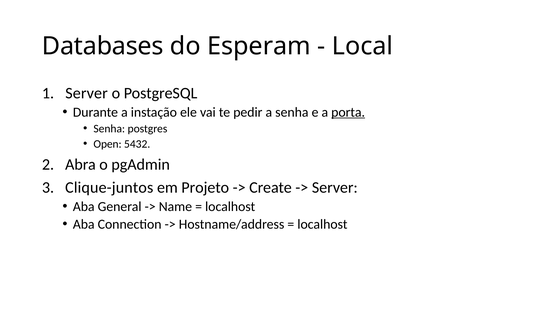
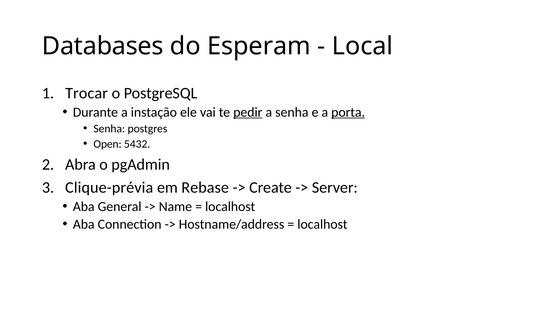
Server: Server -> Trocar (87, 93)
pedir underline: none -> present (248, 112)
Clique-juntos: Clique-juntos -> Clique-prévia (109, 187)
Projeto: Projeto -> Rebase (205, 187)
